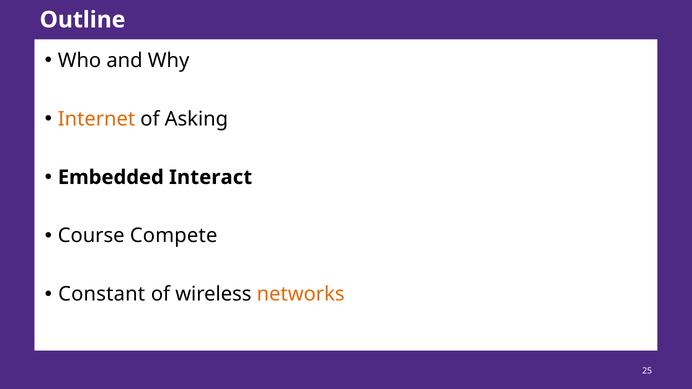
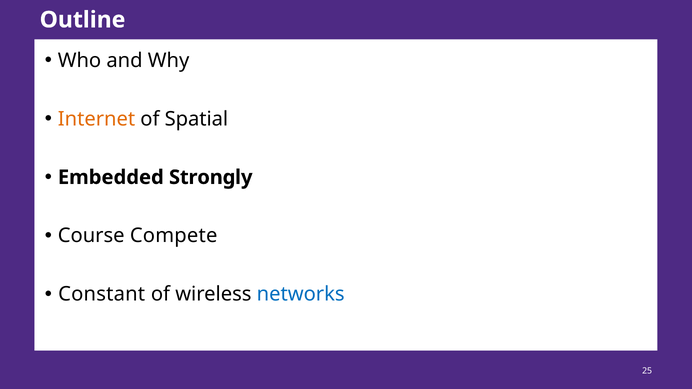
Asking: Asking -> Spatial (196, 119)
Interact: Interact -> Strongly (211, 177)
networks colour: orange -> blue (301, 294)
